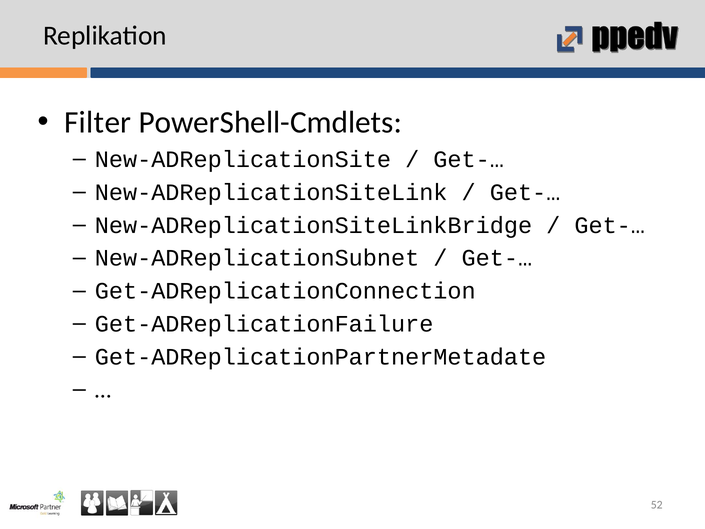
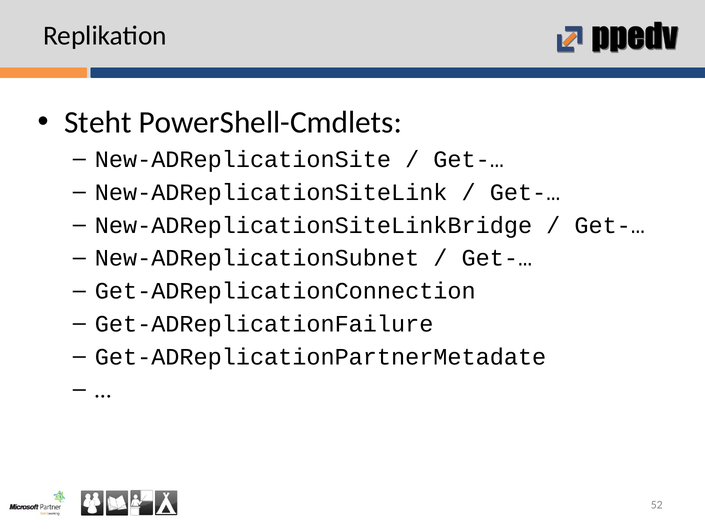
Filter: Filter -> Steht (98, 122)
